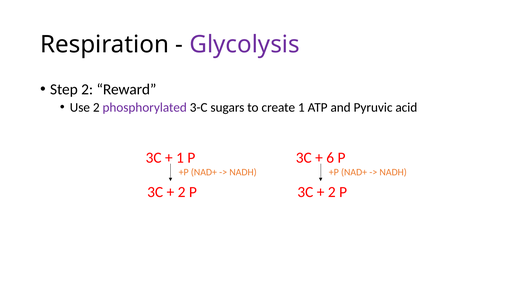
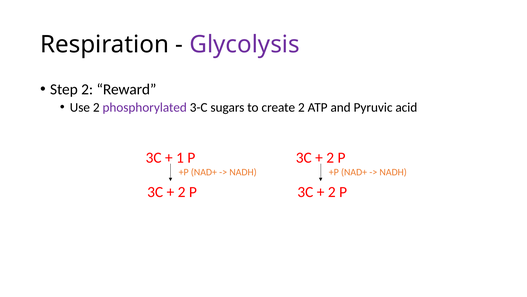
create 1: 1 -> 2 (301, 107)
6: 6 -> 2 (330, 157)
